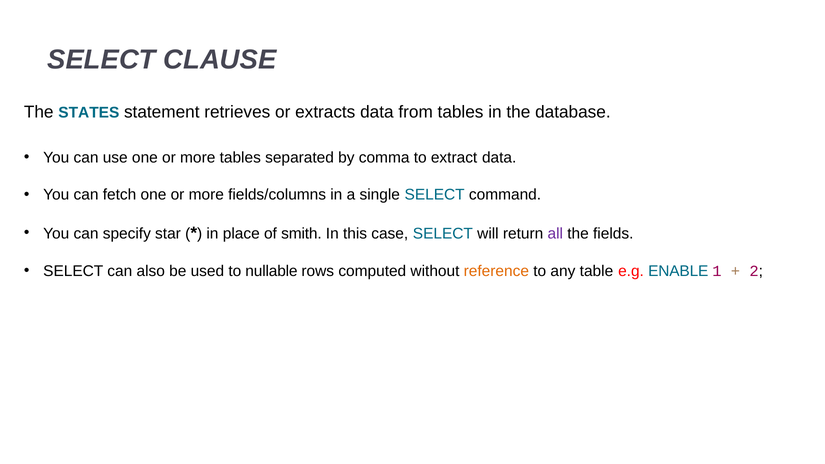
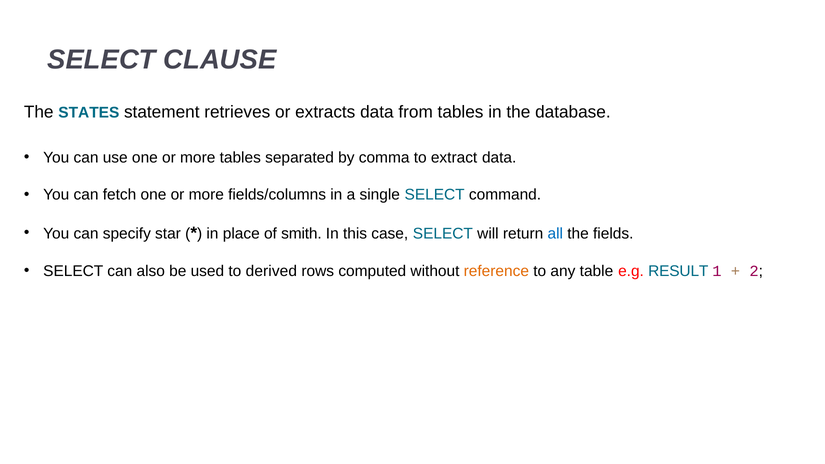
all colour: purple -> blue (555, 234)
nullable: nullable -> derived (271, 271)
ENABLE: ENABLE -> RESULT (678, 271)
